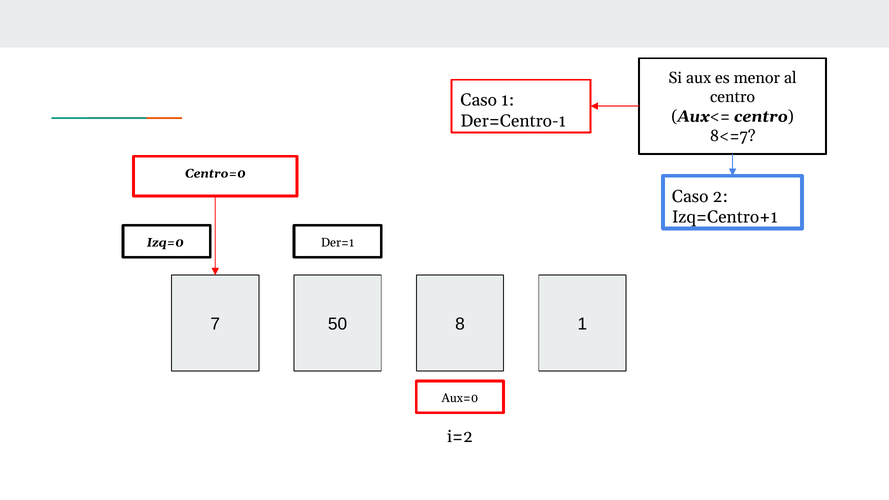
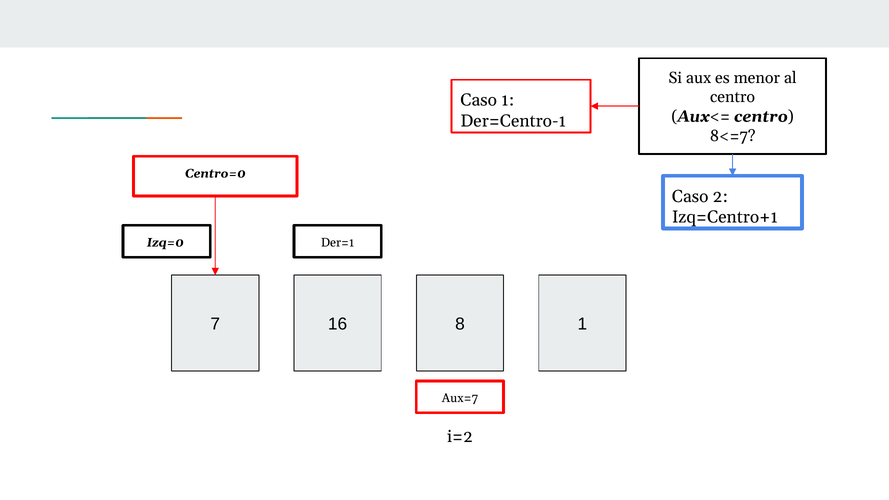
50: 50 -> 16 (338, 324)
Aux=0: Aux=0 -> Aux=7 (460, 398)
